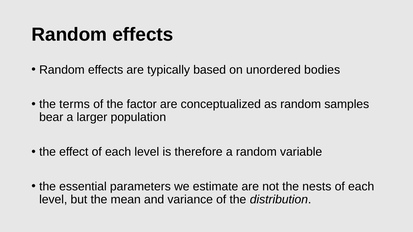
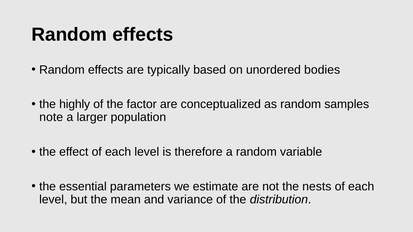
terms: terms -> highly (75, 104)
bear: bear -> note (51, 117)
